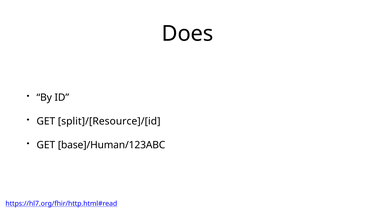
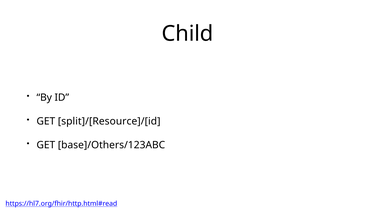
Does: Does -> Child (188, 34)
base]/Human/123ABC: base]/Human/123ABC -> base]/Others/123ABC (111, 145)
